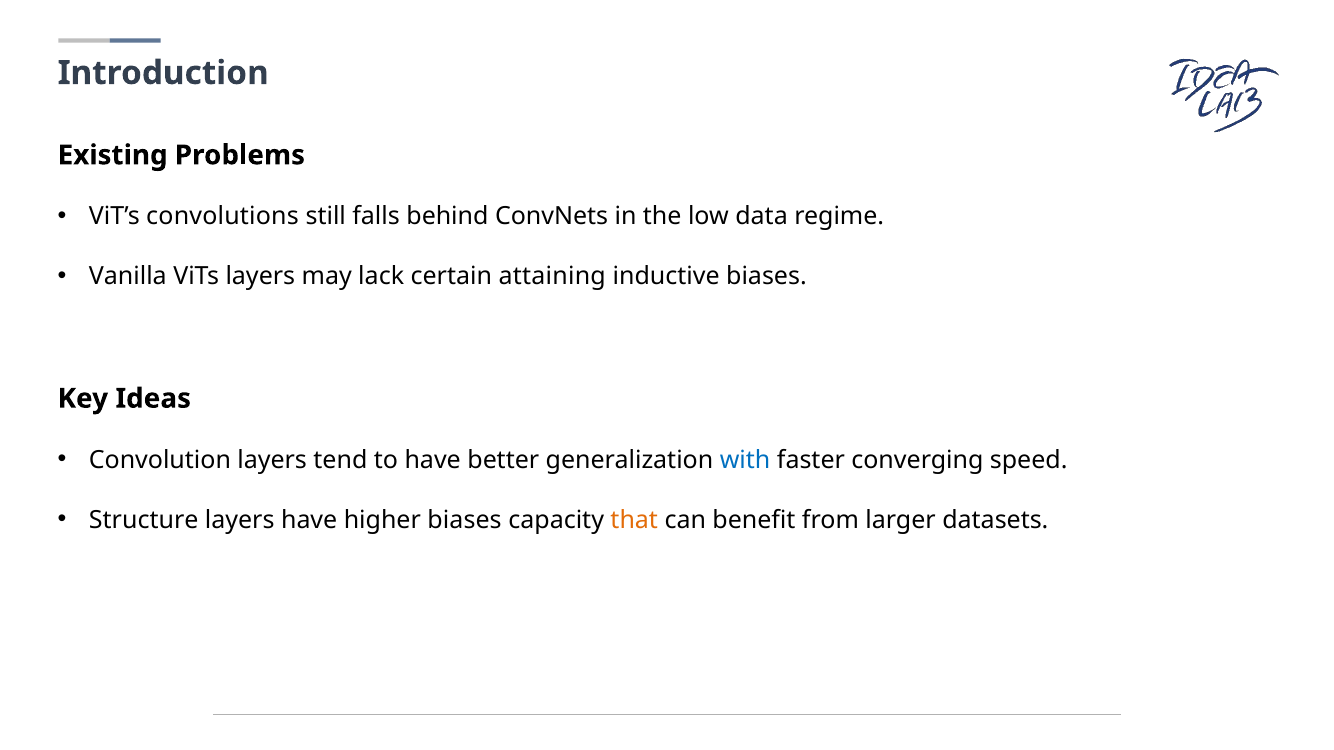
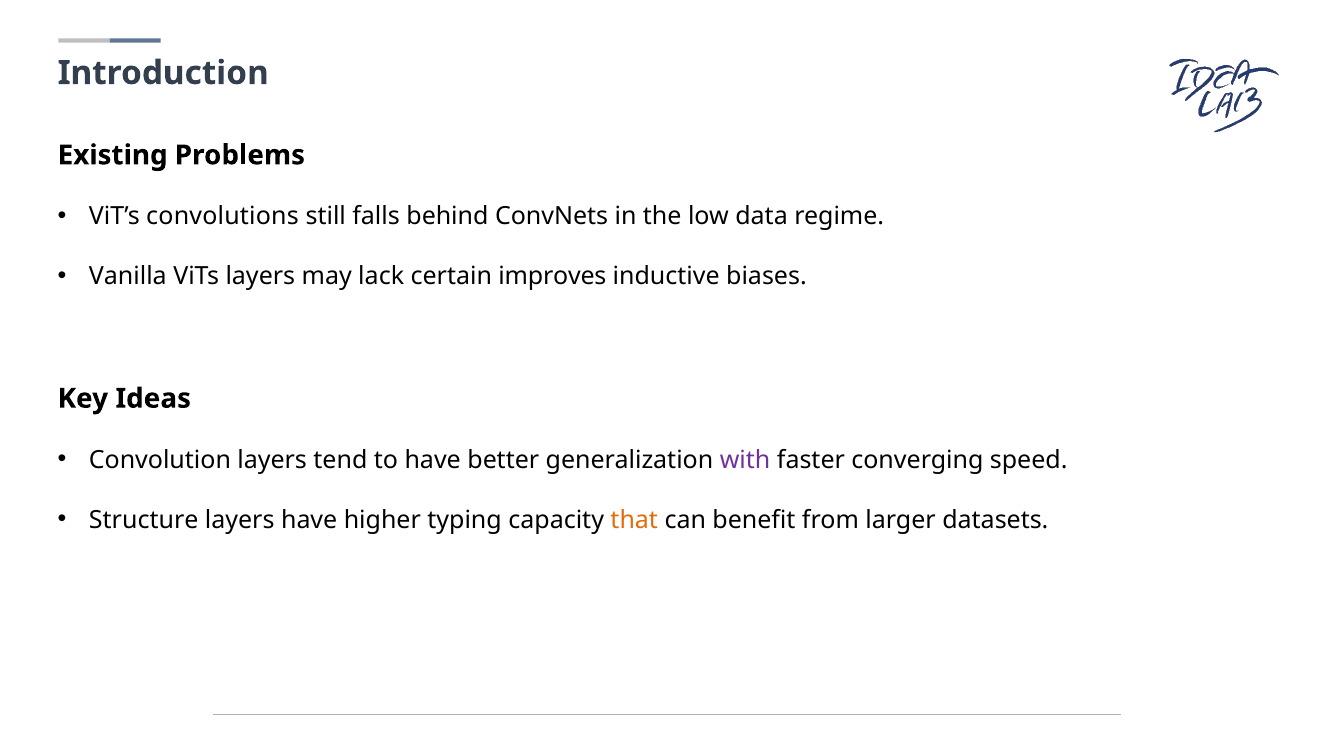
attaining: attaining -> improves (552, 277)
with colour: blue -> purple (745, 460)
higher biases: biases -> typing (465, 520)
